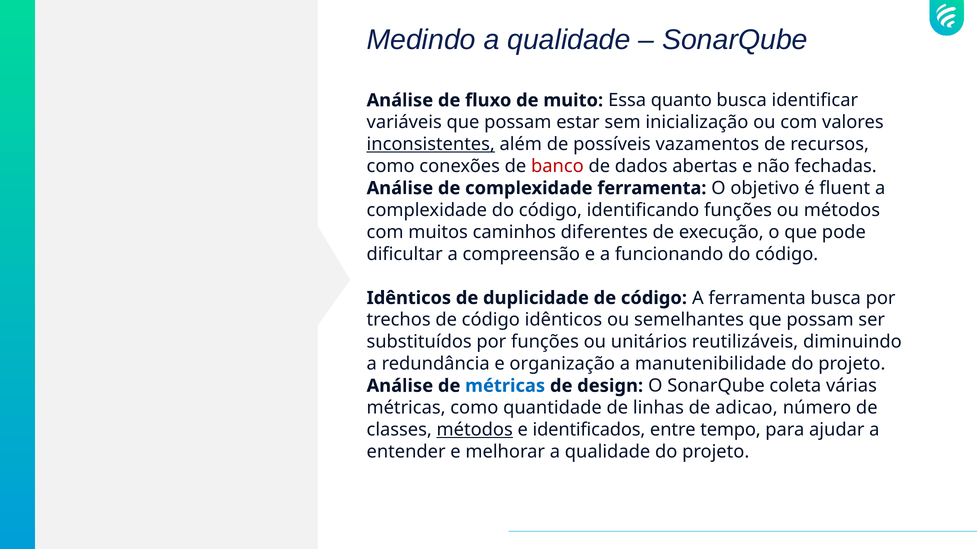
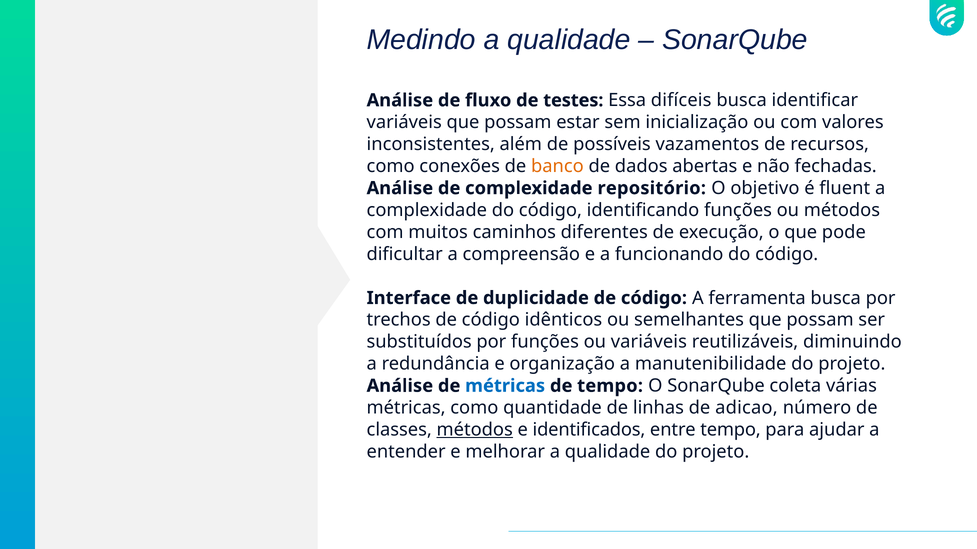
muito: muito -> testes (573, 100)
quanto: quanto -> difíceis (681, 100)
inconsistentes underline: present -> none (431, 144)
banco colour: red -> orange (557, 166)
complexidade ferramenta: ferramenta -> repositório (652, 188)
Idênticos: Idênticos -> Interface (409, 298)
ou unitários: unitários -> variáveis (649, 342)
de design: design -> tempo (610, 386)
